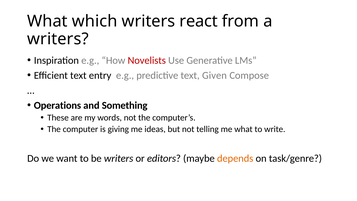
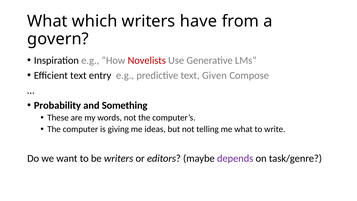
react: react -> have (198, 21)
writers: writers -> govern (58, 39)
Operations: Operations -> Probability (57, 105)
depends colour: orange -> purple (235, 158)
